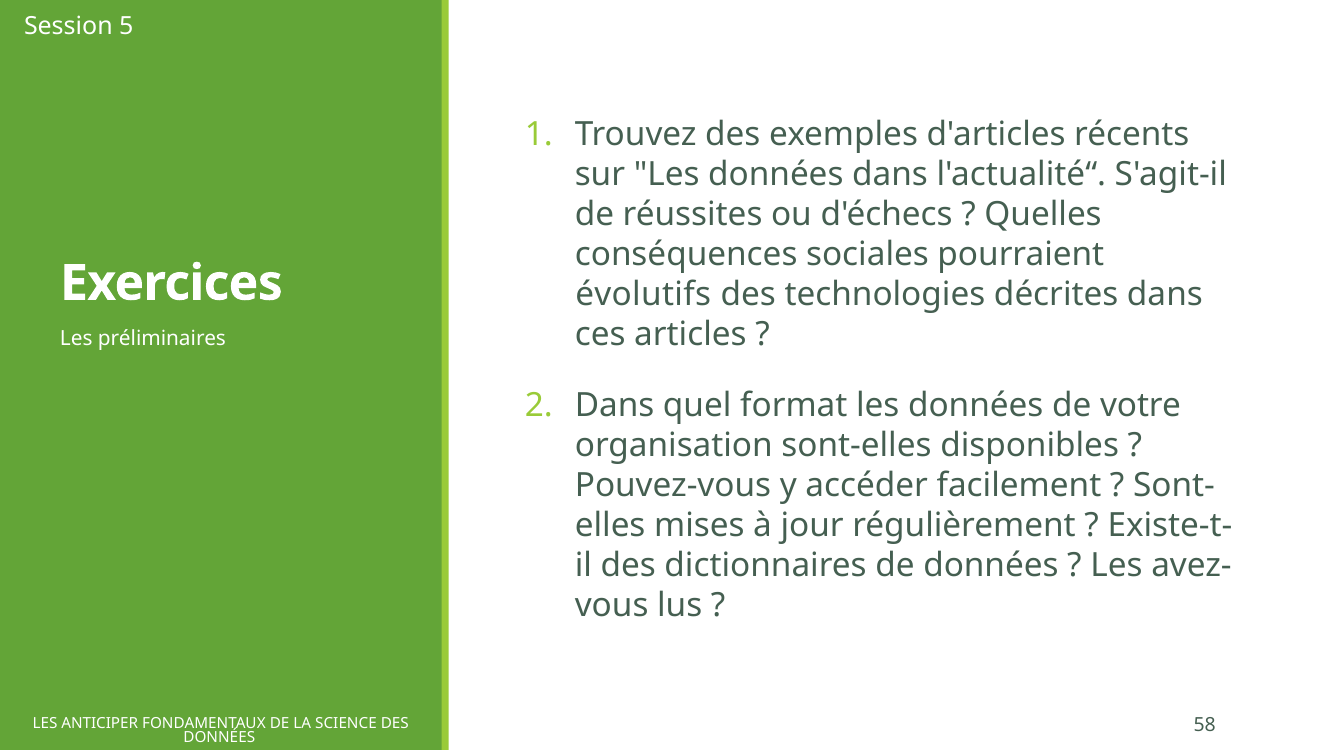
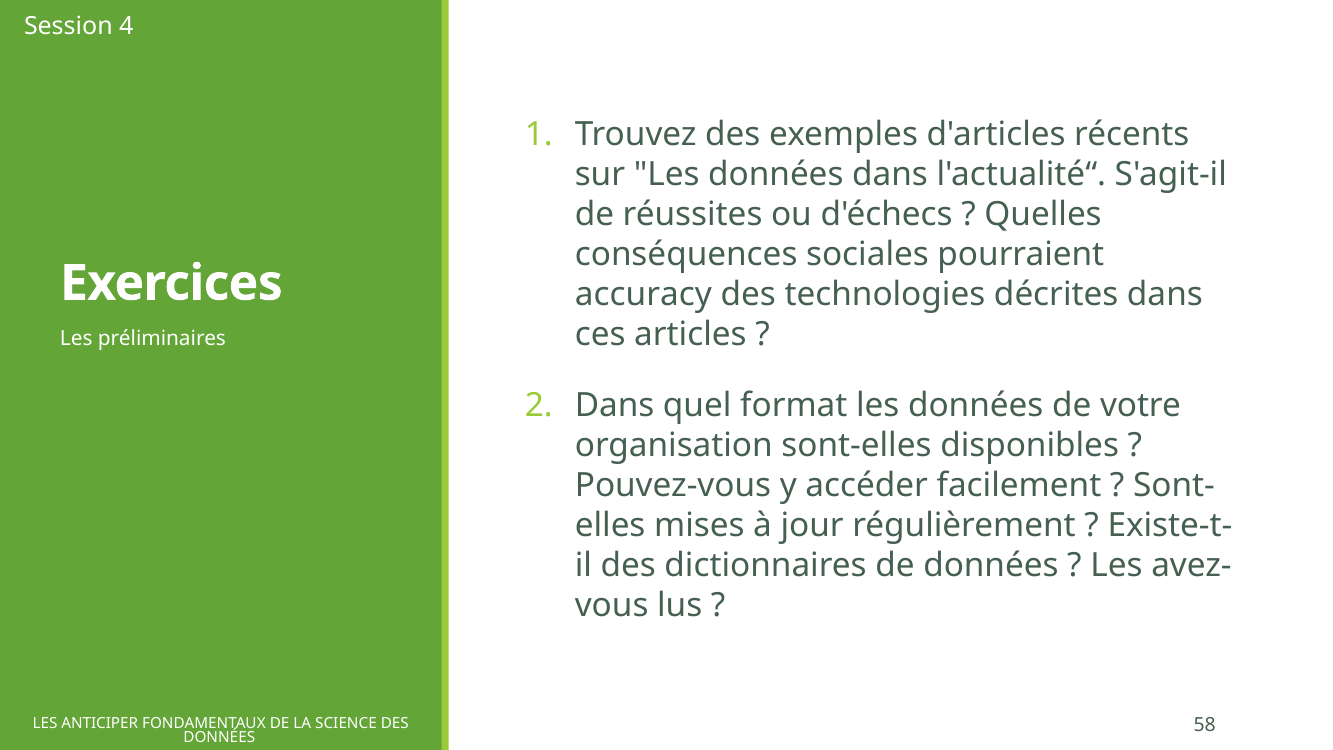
5: 5 -> 4 (126, 26)
évolutifs: évolutifs -> accuracy (643, 294)
